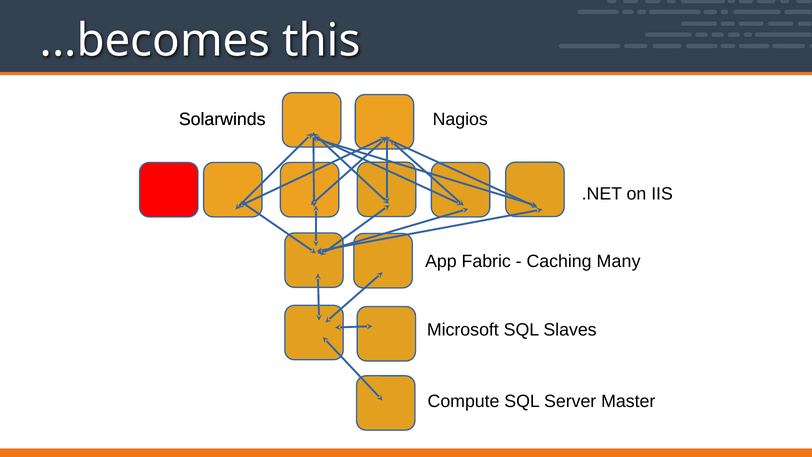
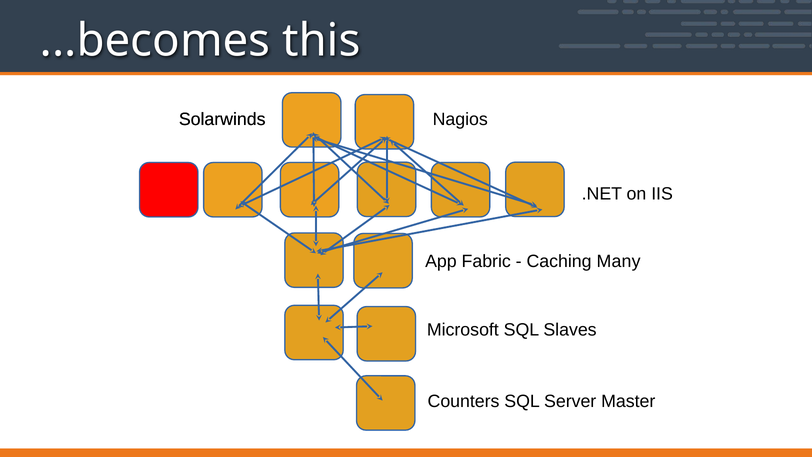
Compute: Compute -> Counters (464, 401)
